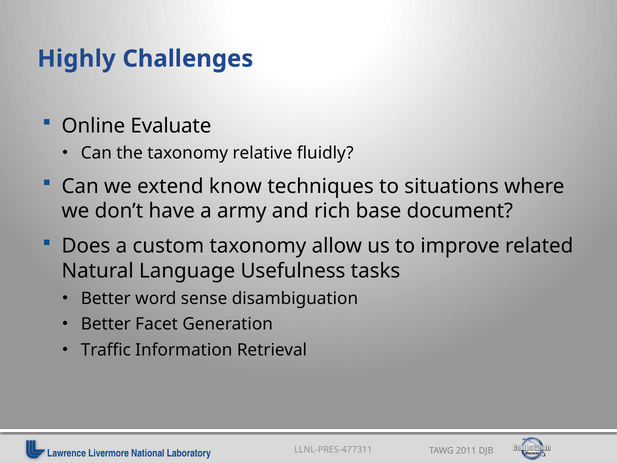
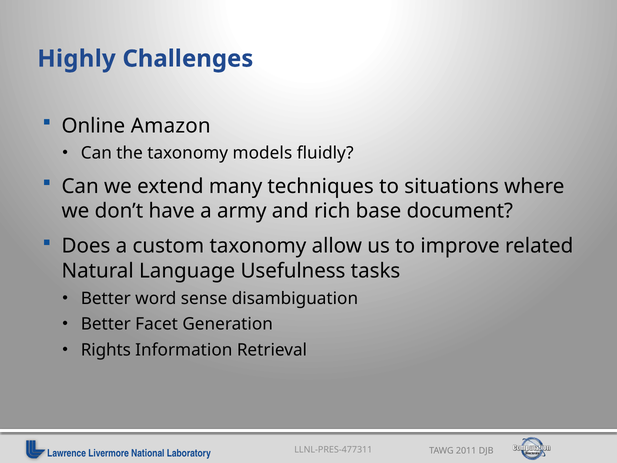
Evaluate: Evaluate -> Amazon (171, 126)
relative: relative -> models (262, 153)
know: know -> many (236, 186)
Traffic: Traffic -> Rights (106, 350)
